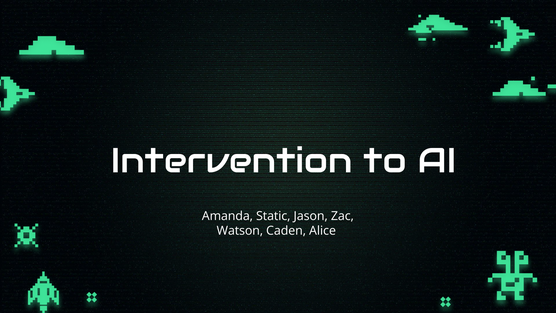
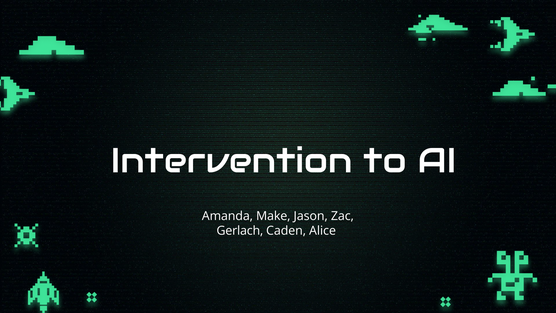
Static: Static -> Make (273, 216)
Watson: Watson -> Gerlach (240, 231)
